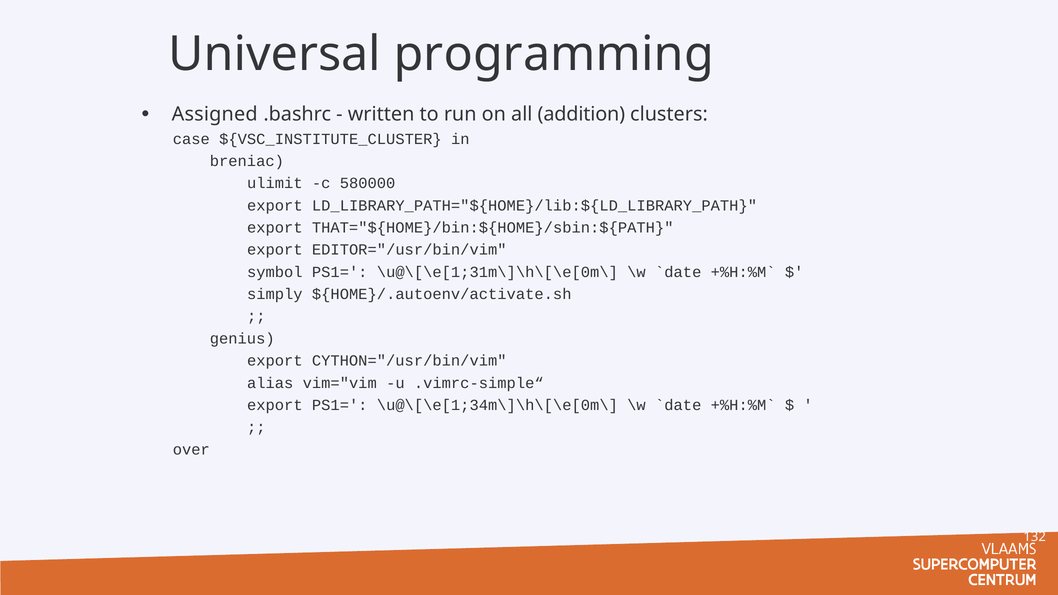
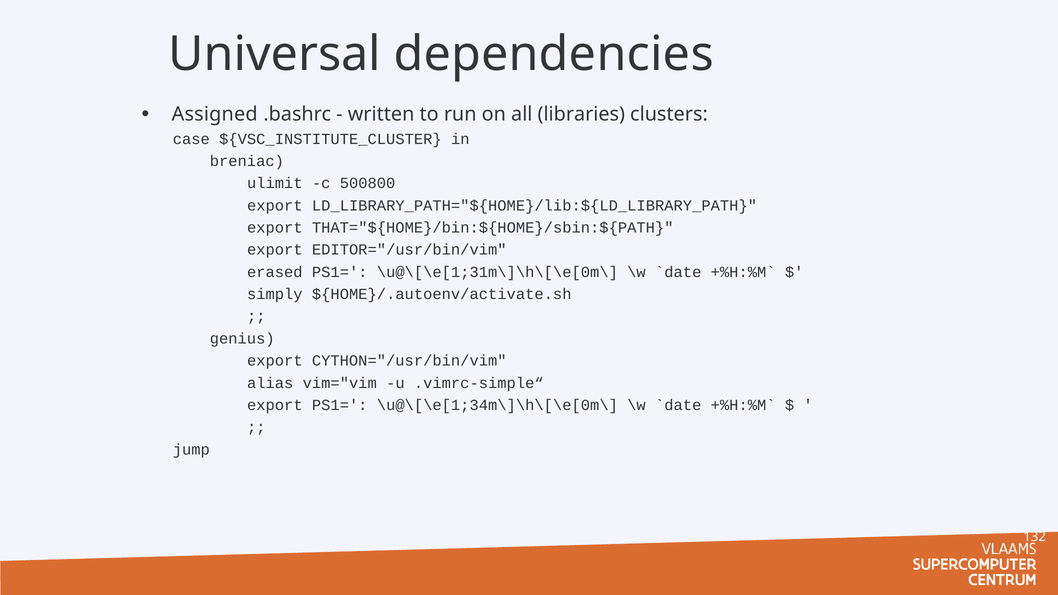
programming: programming -> dependencies (554, 54)
addition: addition -> libraries (581, 114)
580000: 580000 -> 500800 (368, 183)
symbol: symbol -> erased (275, 272)
over: over -> jump (191, 450)
